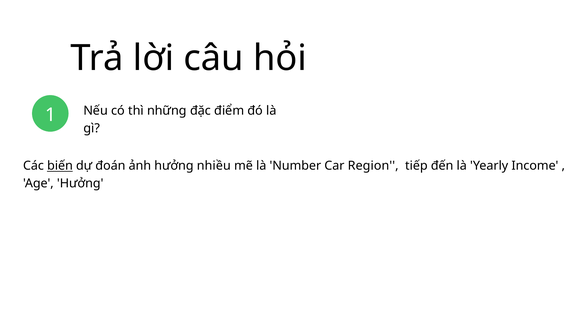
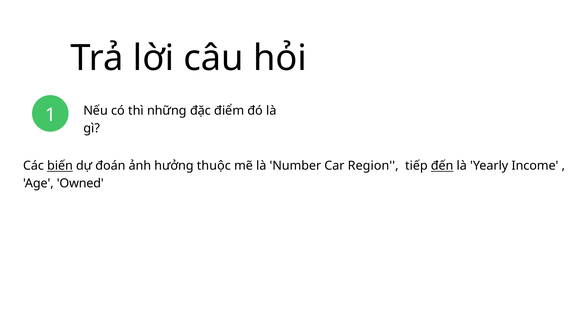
nhiều: nhiều -> thuộc (214, 166)
đến underline: none -> present (442, 166)
Age Hưởng: Hưởng -> Owned (80, 184)
